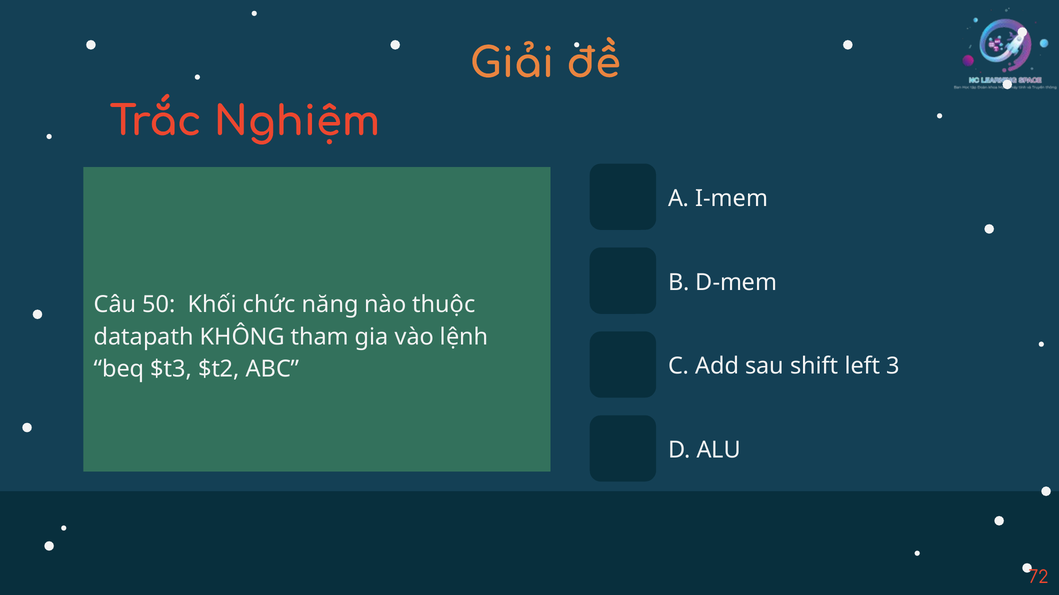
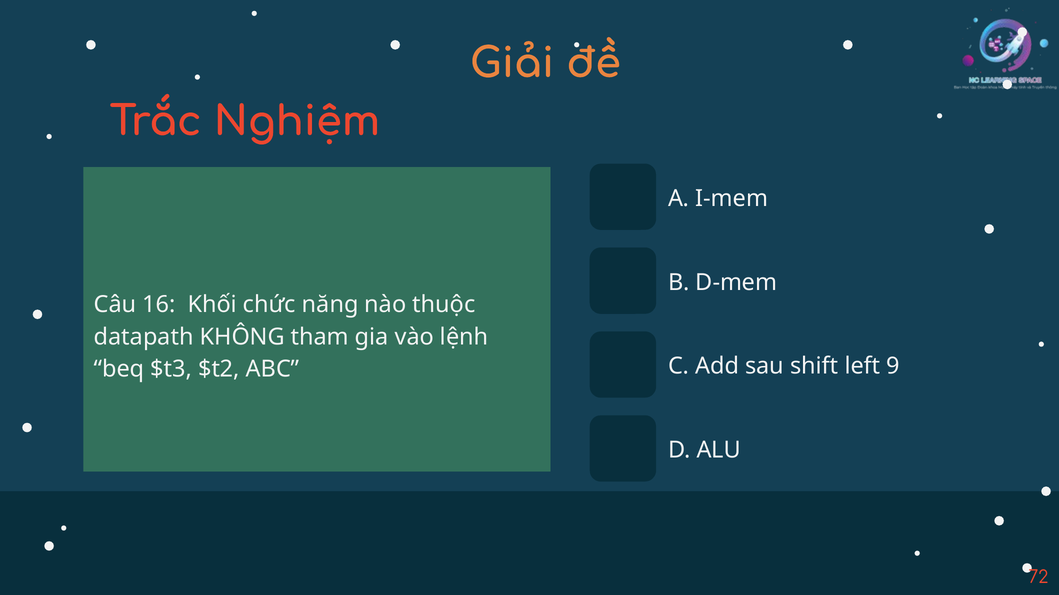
50: 50 -> 16 (159, 305)
3: 3 -> 9 (893, 367)
